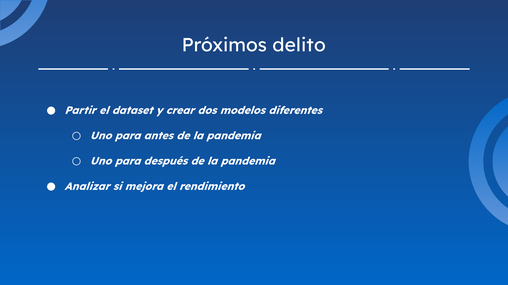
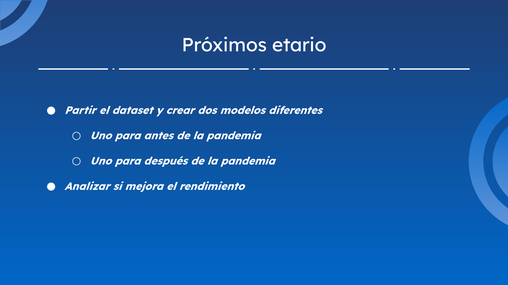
delito: delito -> etario (299, 45)
